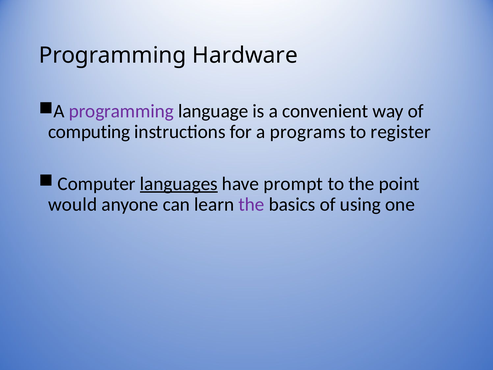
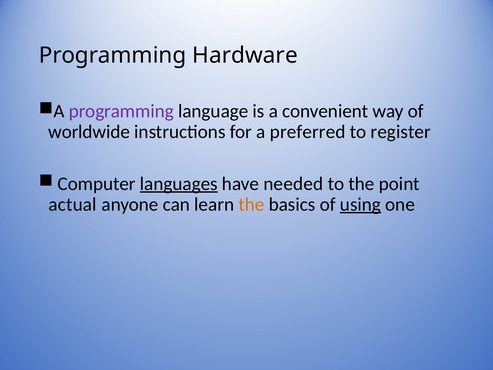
computing: computing -> worldwide (89, 132)
programs: programs -> preferred (308, 132)
prompt: prompt -> needed (293, 184)
would: would -> actual (73, 204)
the colour: purple -> orange (251, 204)
using underline: none -> present (360, 204)
